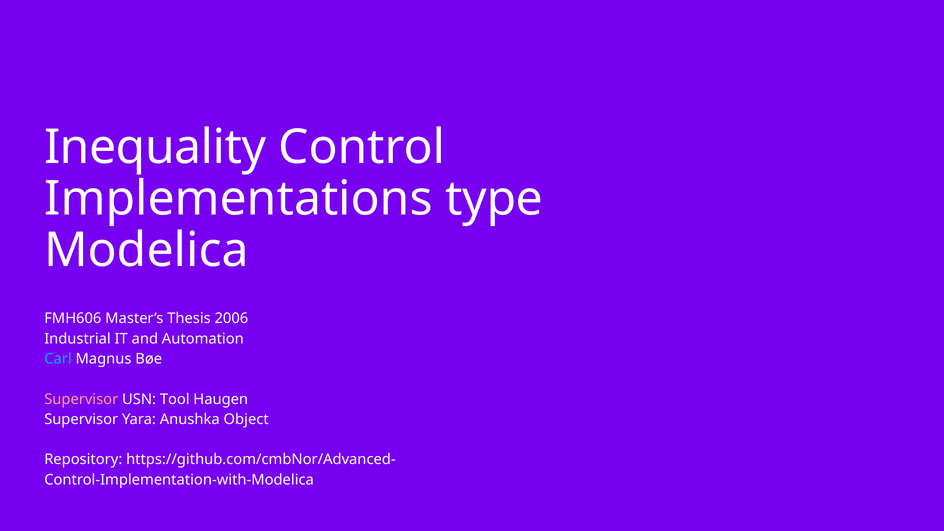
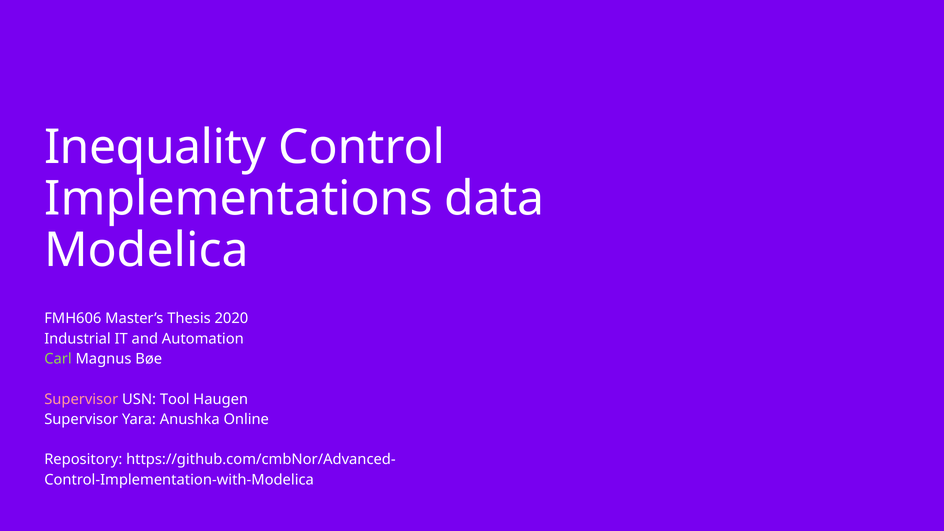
type: type -> data (494, 199)
2006: 2006 -> 2020 (231, 319)
Carl colour: light blue -> light green (58, 359)
Object: Object -> Online (246, 419)
